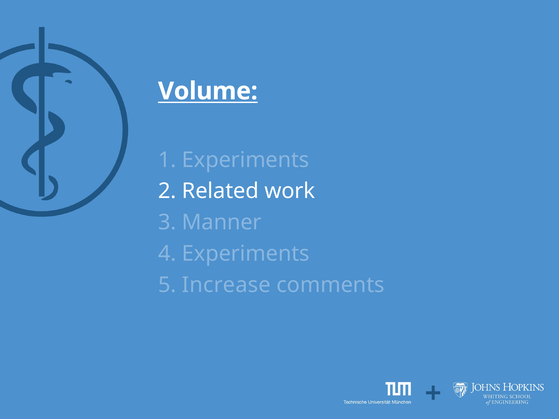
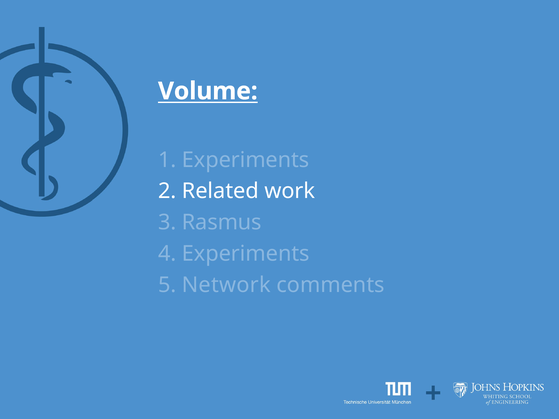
Manner: Manner -> Rasmus (222, 223)
Increase: Increase -> Network (226, 285)
